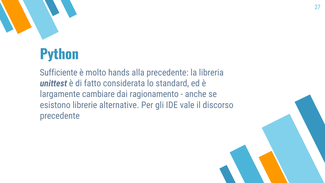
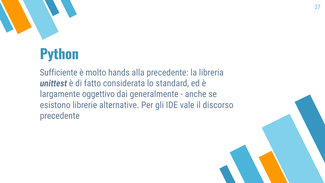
cambiare: cambiare -> oggettivo (98, 94)
ragionamento: ragionamento -> generalmente (154, 94)
